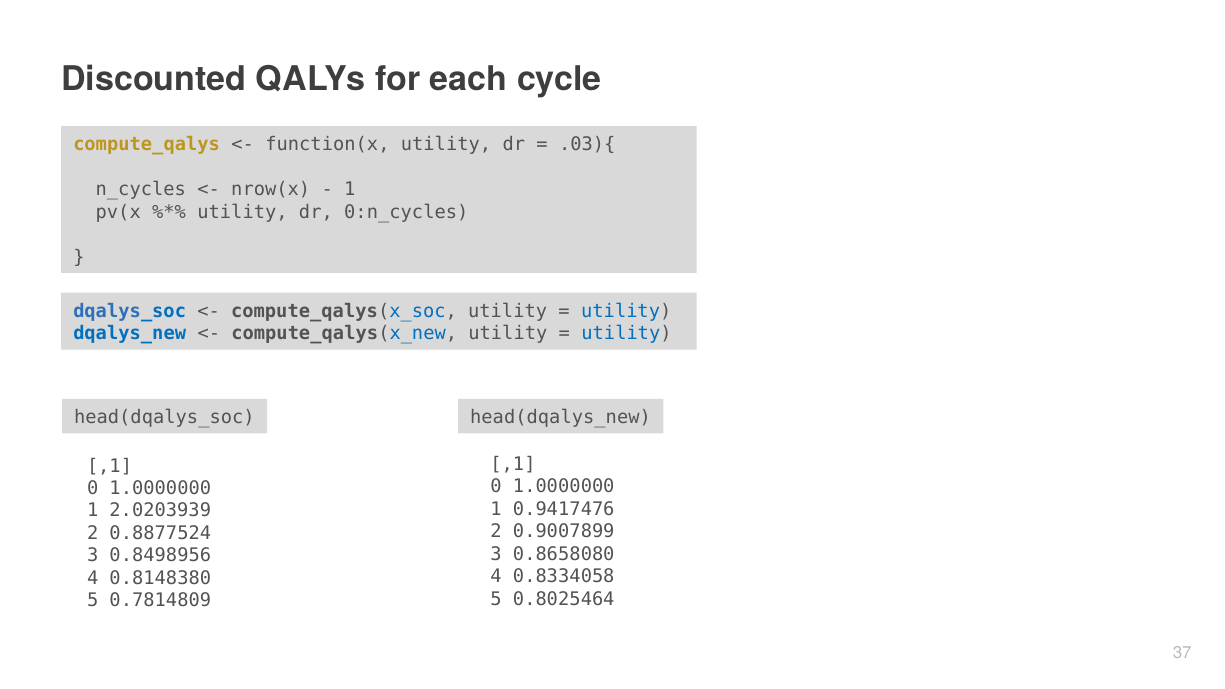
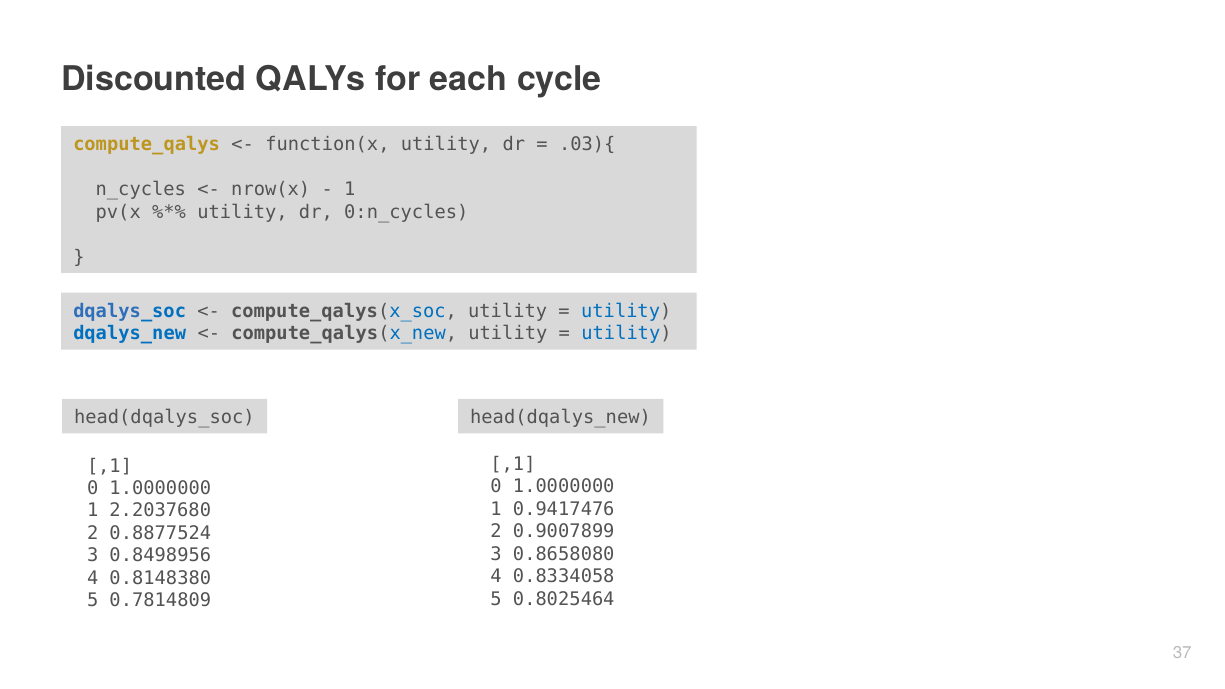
2.0203939: 2.0203939 -> 2.2037680 (160, 511)
